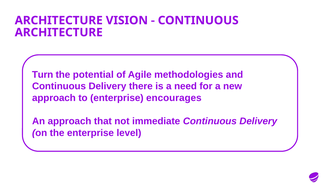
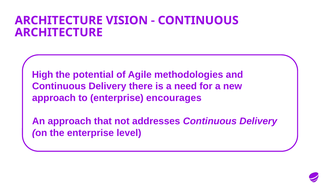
Turn: Turn -> High (43, 75)
immediate: immediate -> addresses (156, 121)
